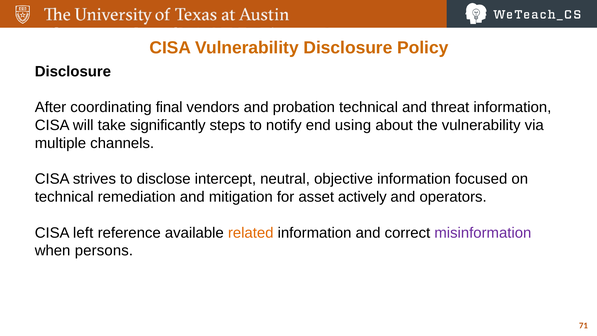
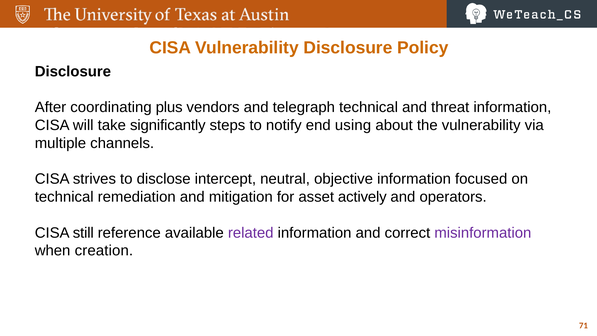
final: final -> plus (169, 107)
probation: probation -> telegraph (304, 107)
left: left -> still (83, 233)
related colour: orange -> purple (251, 233)
persons: persons -> creation (104, 251)
